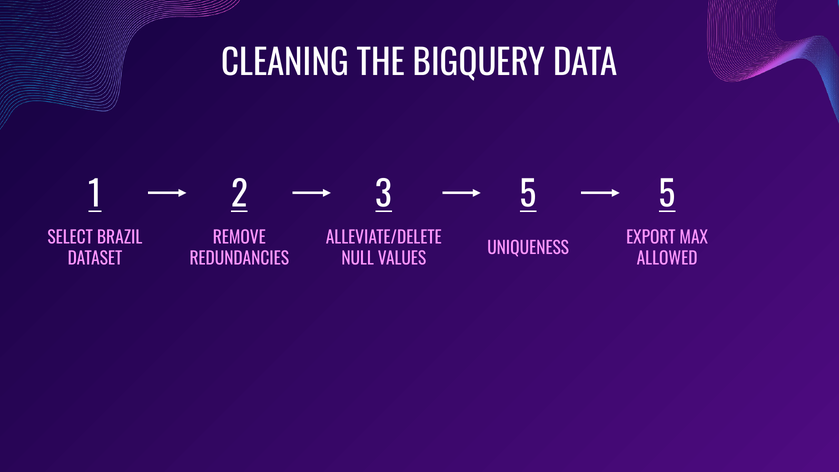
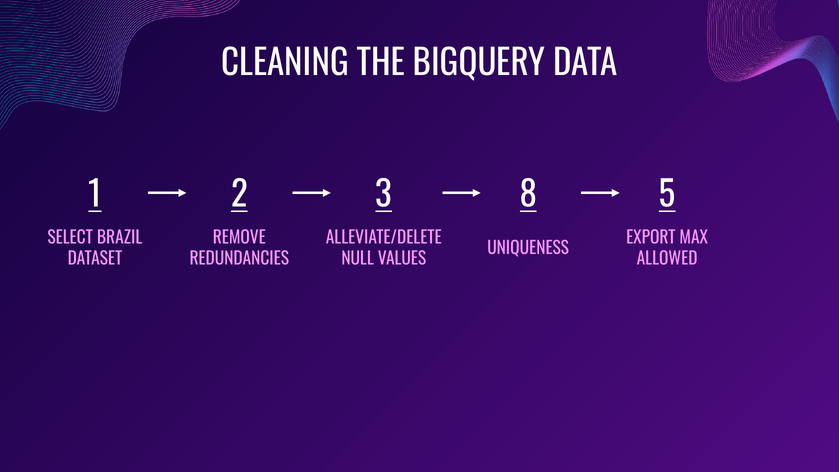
3 5: 5 -> 8 (528, 195)
